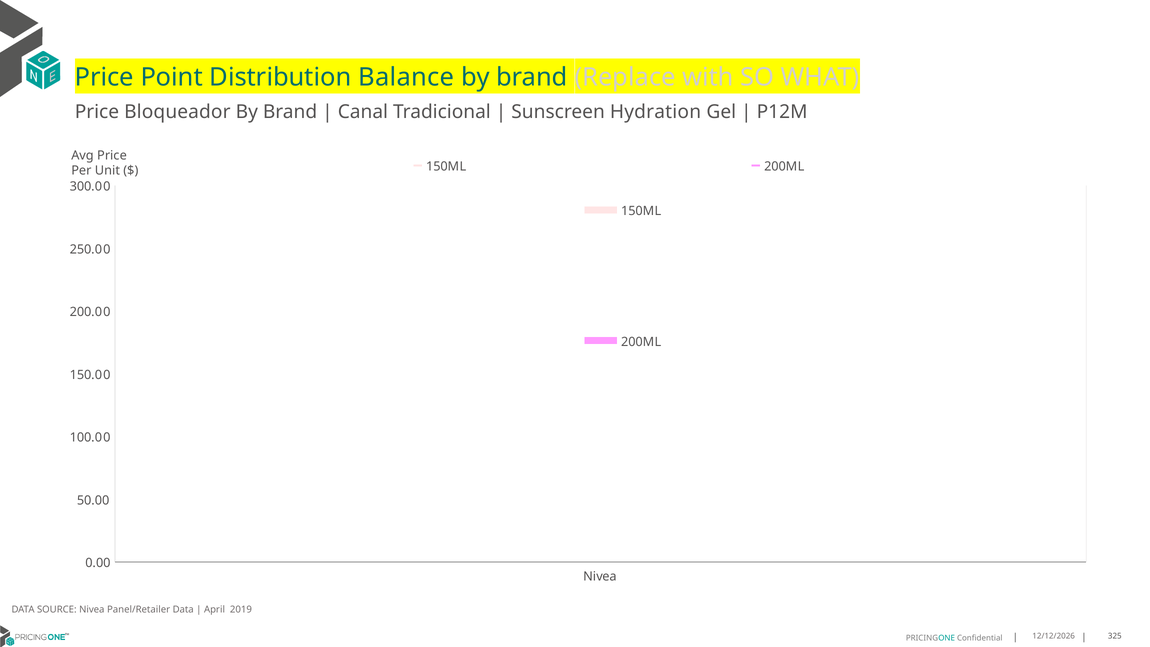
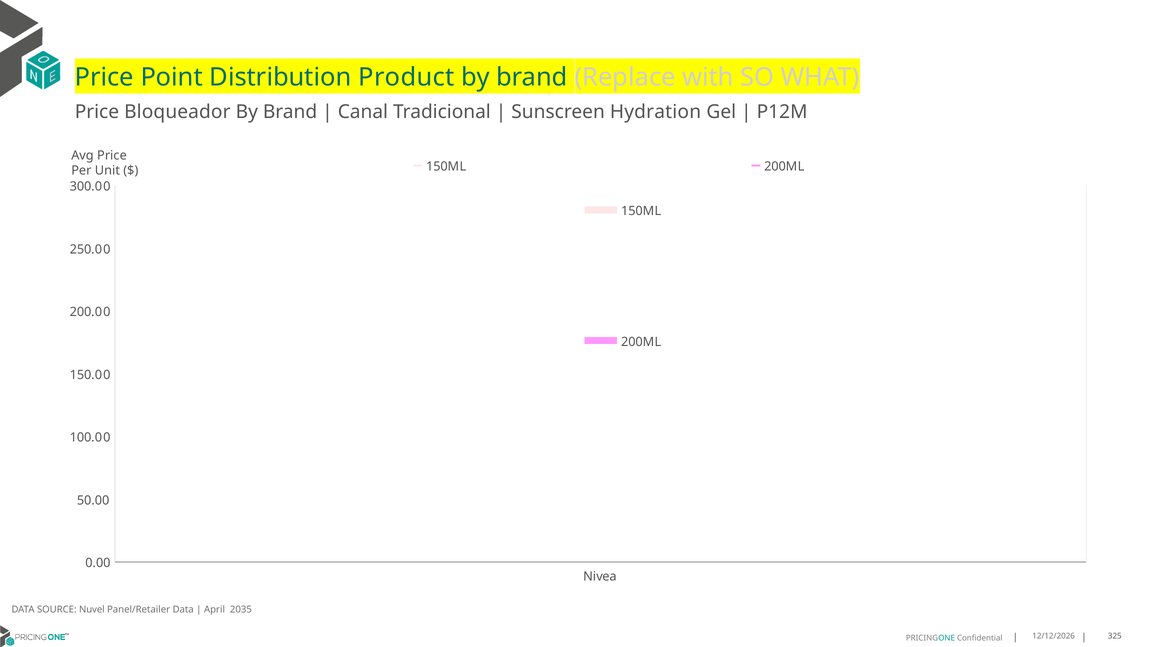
Balance: Balance -> Product (406, 77)
SOURCE Nivea: Nivea -> Nuvel (92, 609)
2019: 2019 -> 2035 (241, 609)
